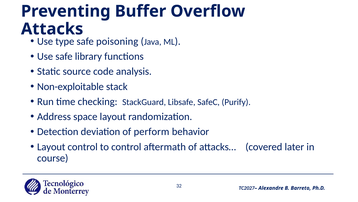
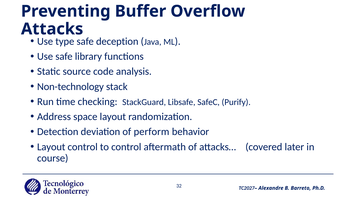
poisoning: poisoning -> deception (117, 41)
Non-exploitable: Non-exploitable -> Non-technology (70, 86)
